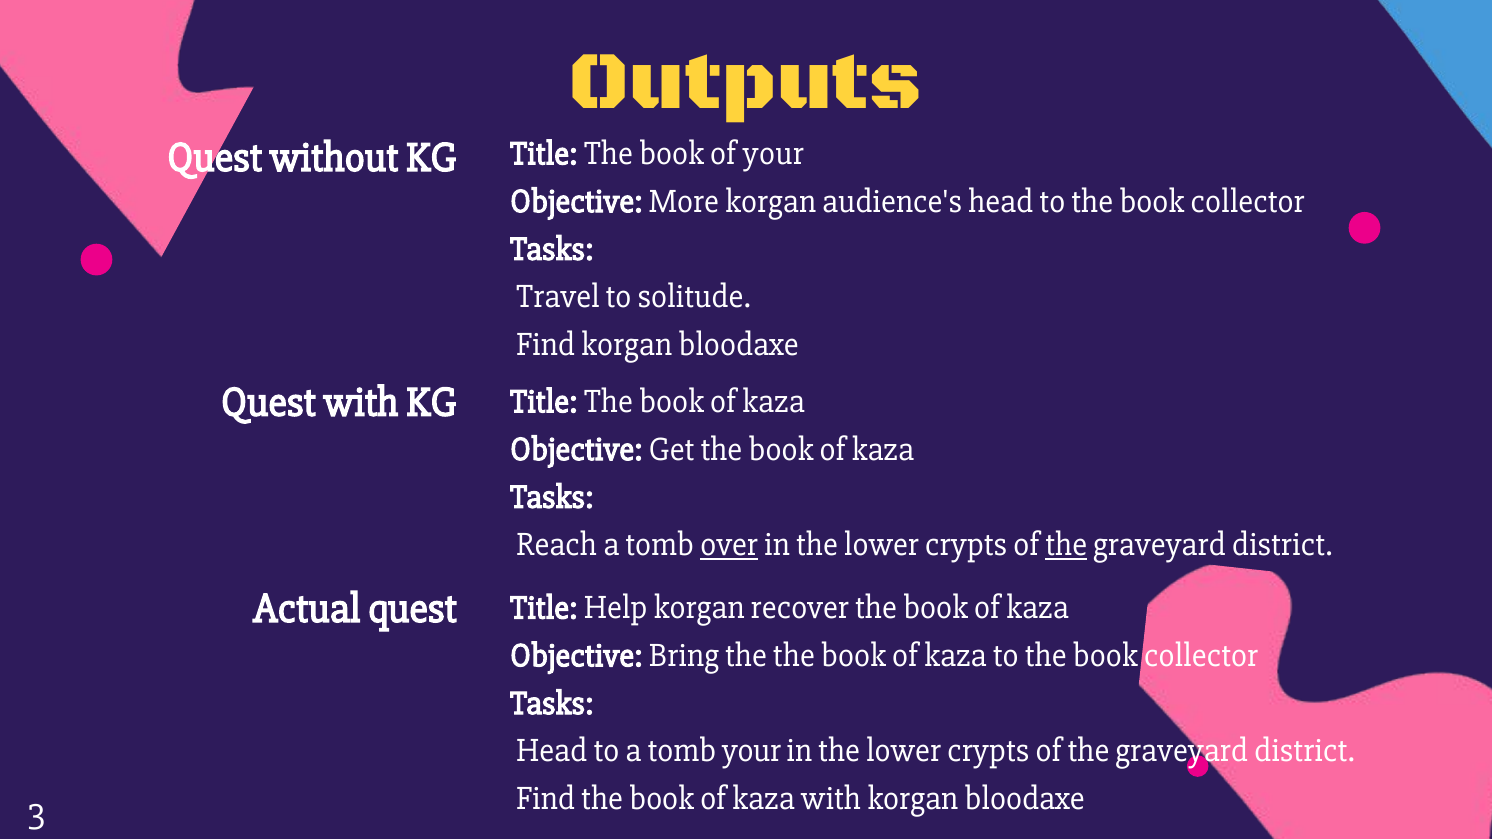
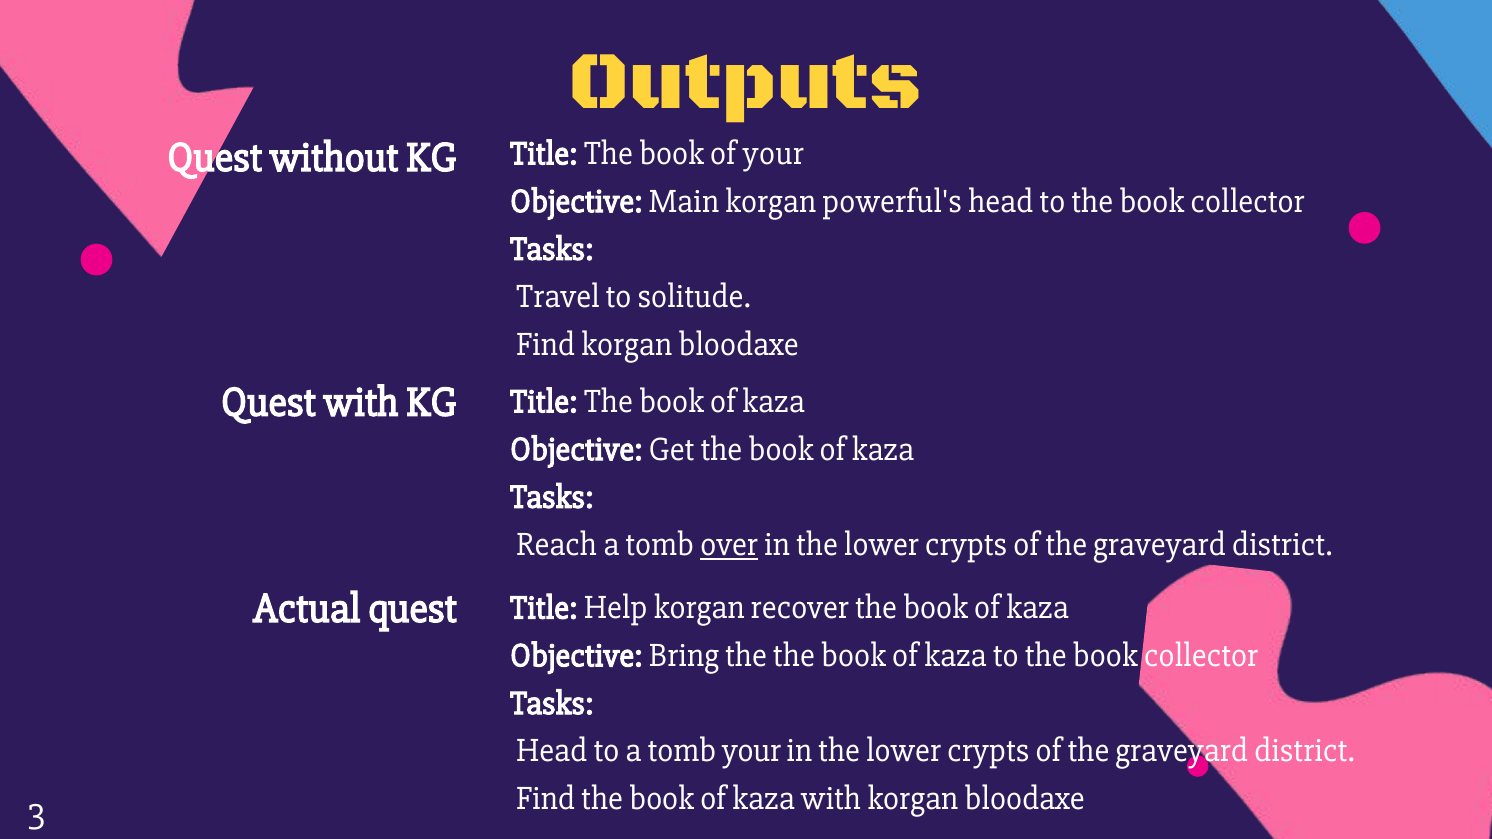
More: More -> Main (684, 201)
audience's: audience's -> powerful's (892, 201)
the underline: present -> none (1066, 545)
